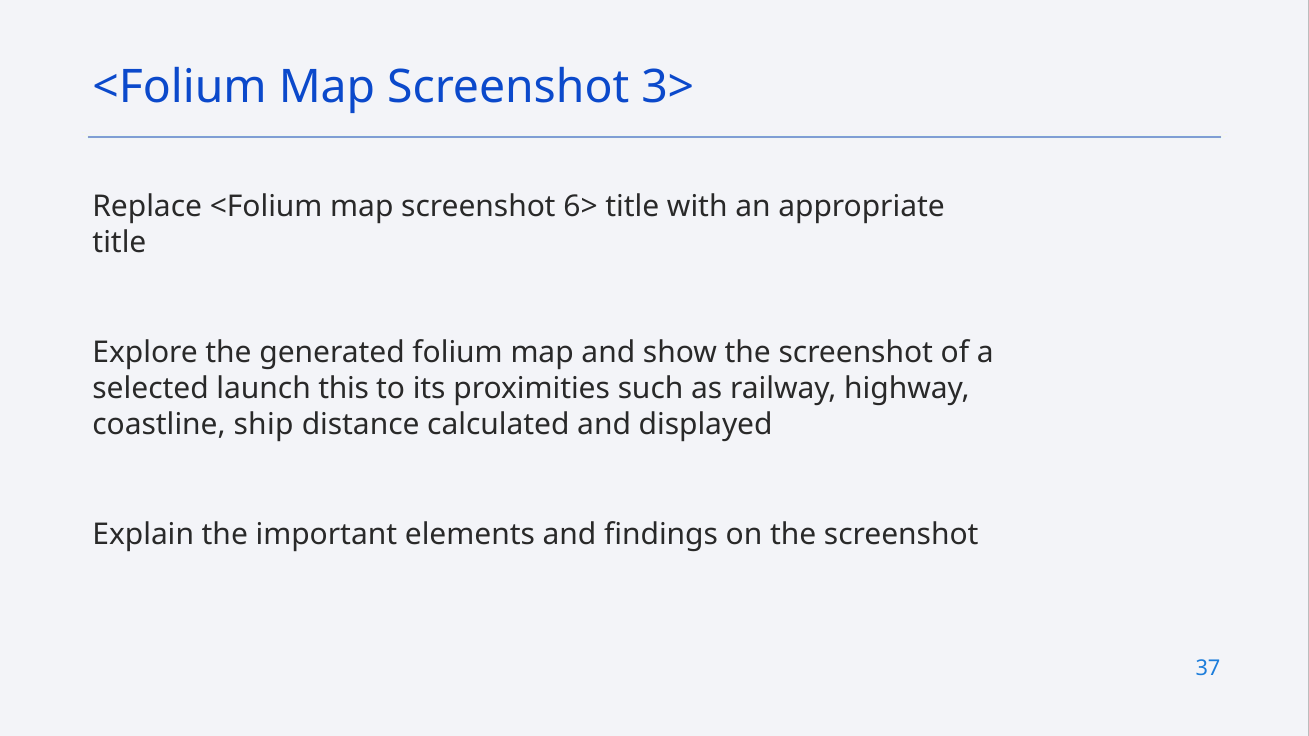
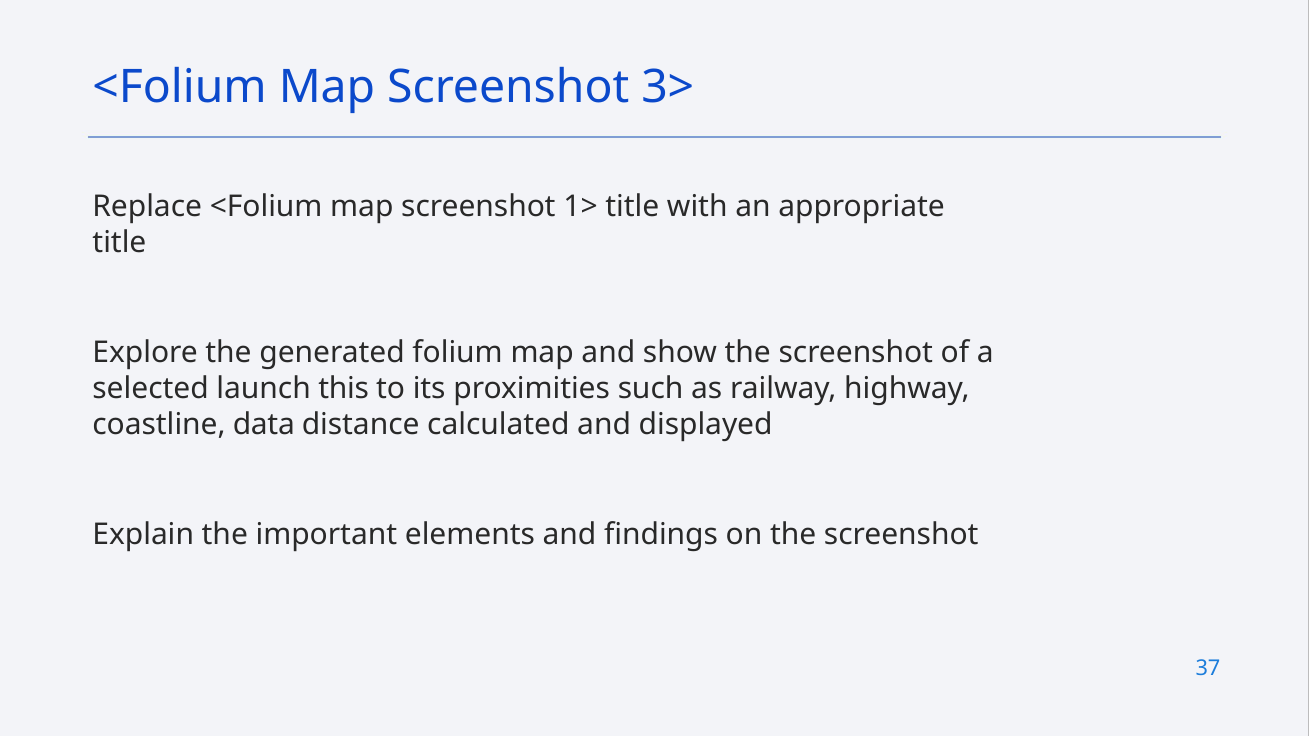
6>: 6> -> 1> (581, 206)
ship: ship -> data (264, 424)
